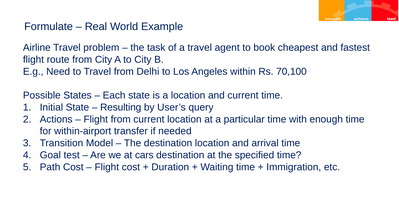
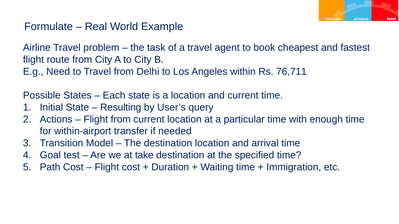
70,100: 70,100 -> 76,711 (291, 72)
cars: cars -> take (144, 155)
